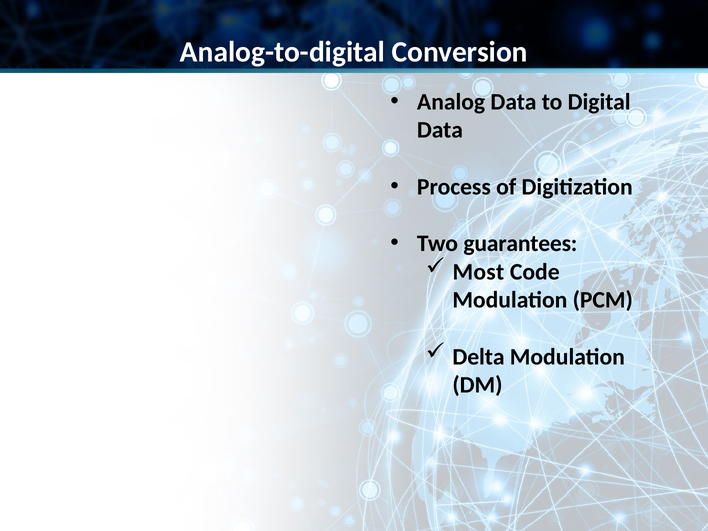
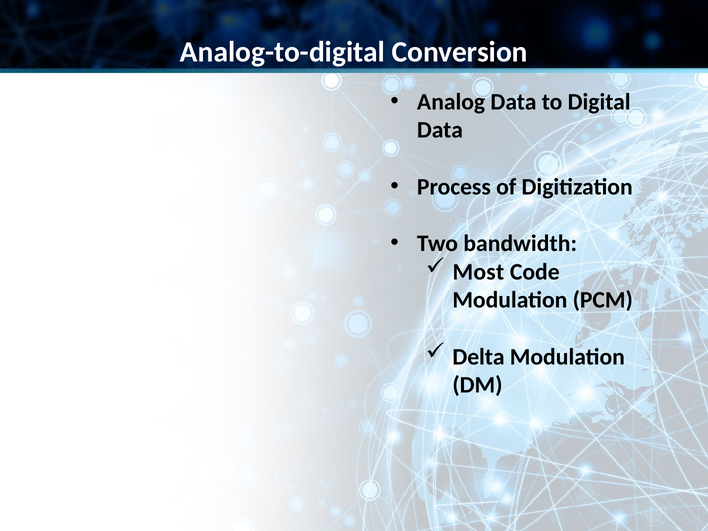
guarantees: guarantees -> bandwidth (520, 243)
